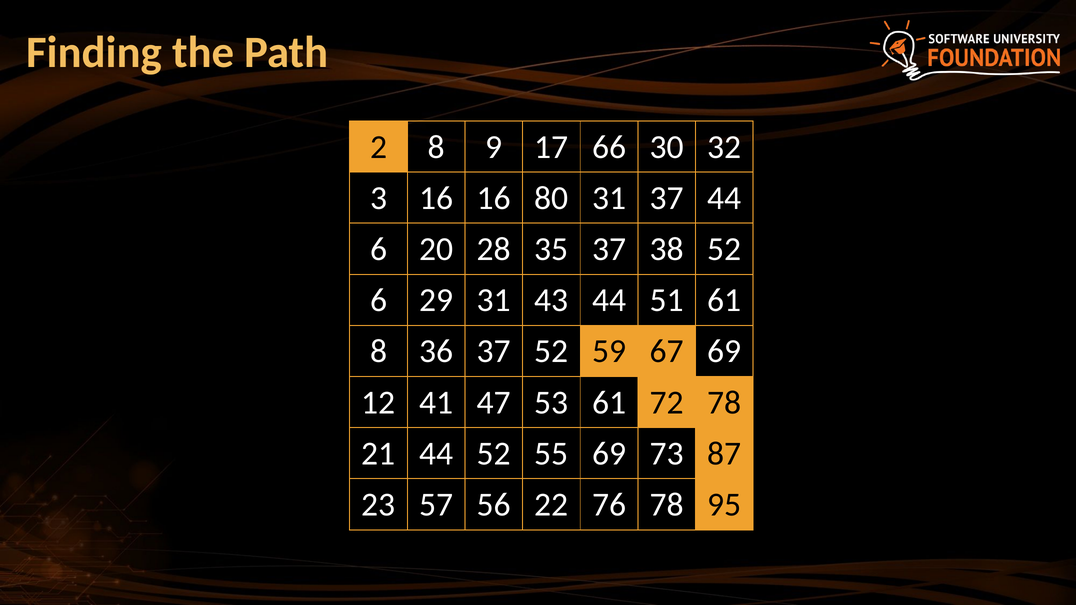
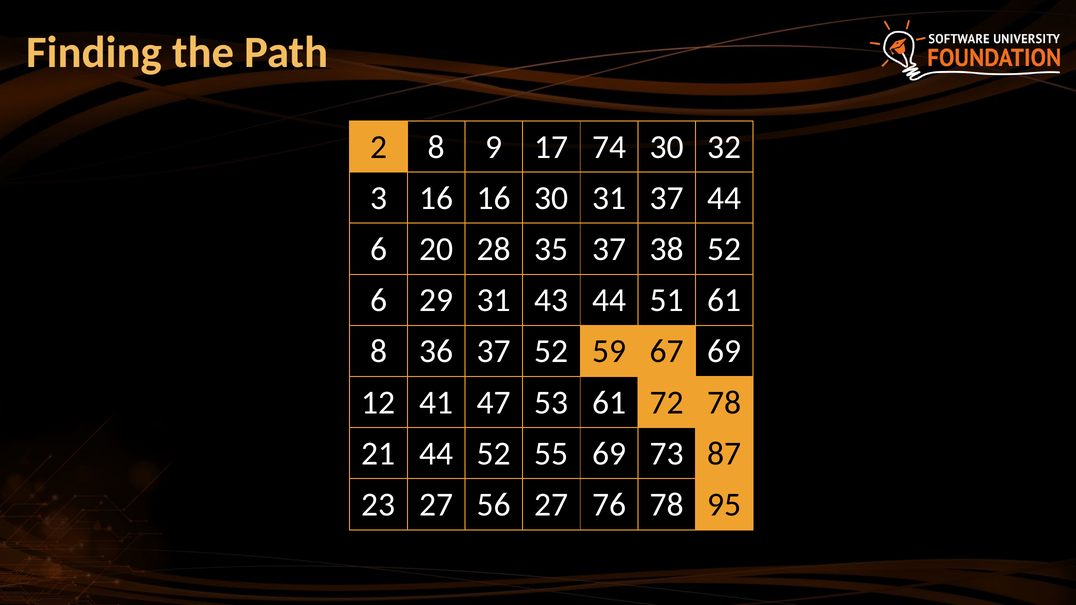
66: 66 -> 74 (609, 147)
16 80: 80 -> 30 (551, 198)
23 57: 57 -> 27 (436, 505)
56 22: 22 -> 27 (551, 505)
